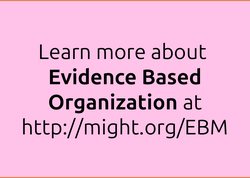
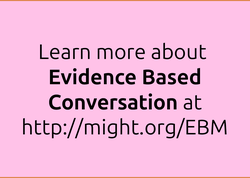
Organization: Organization -> Conversation (113, 103)
